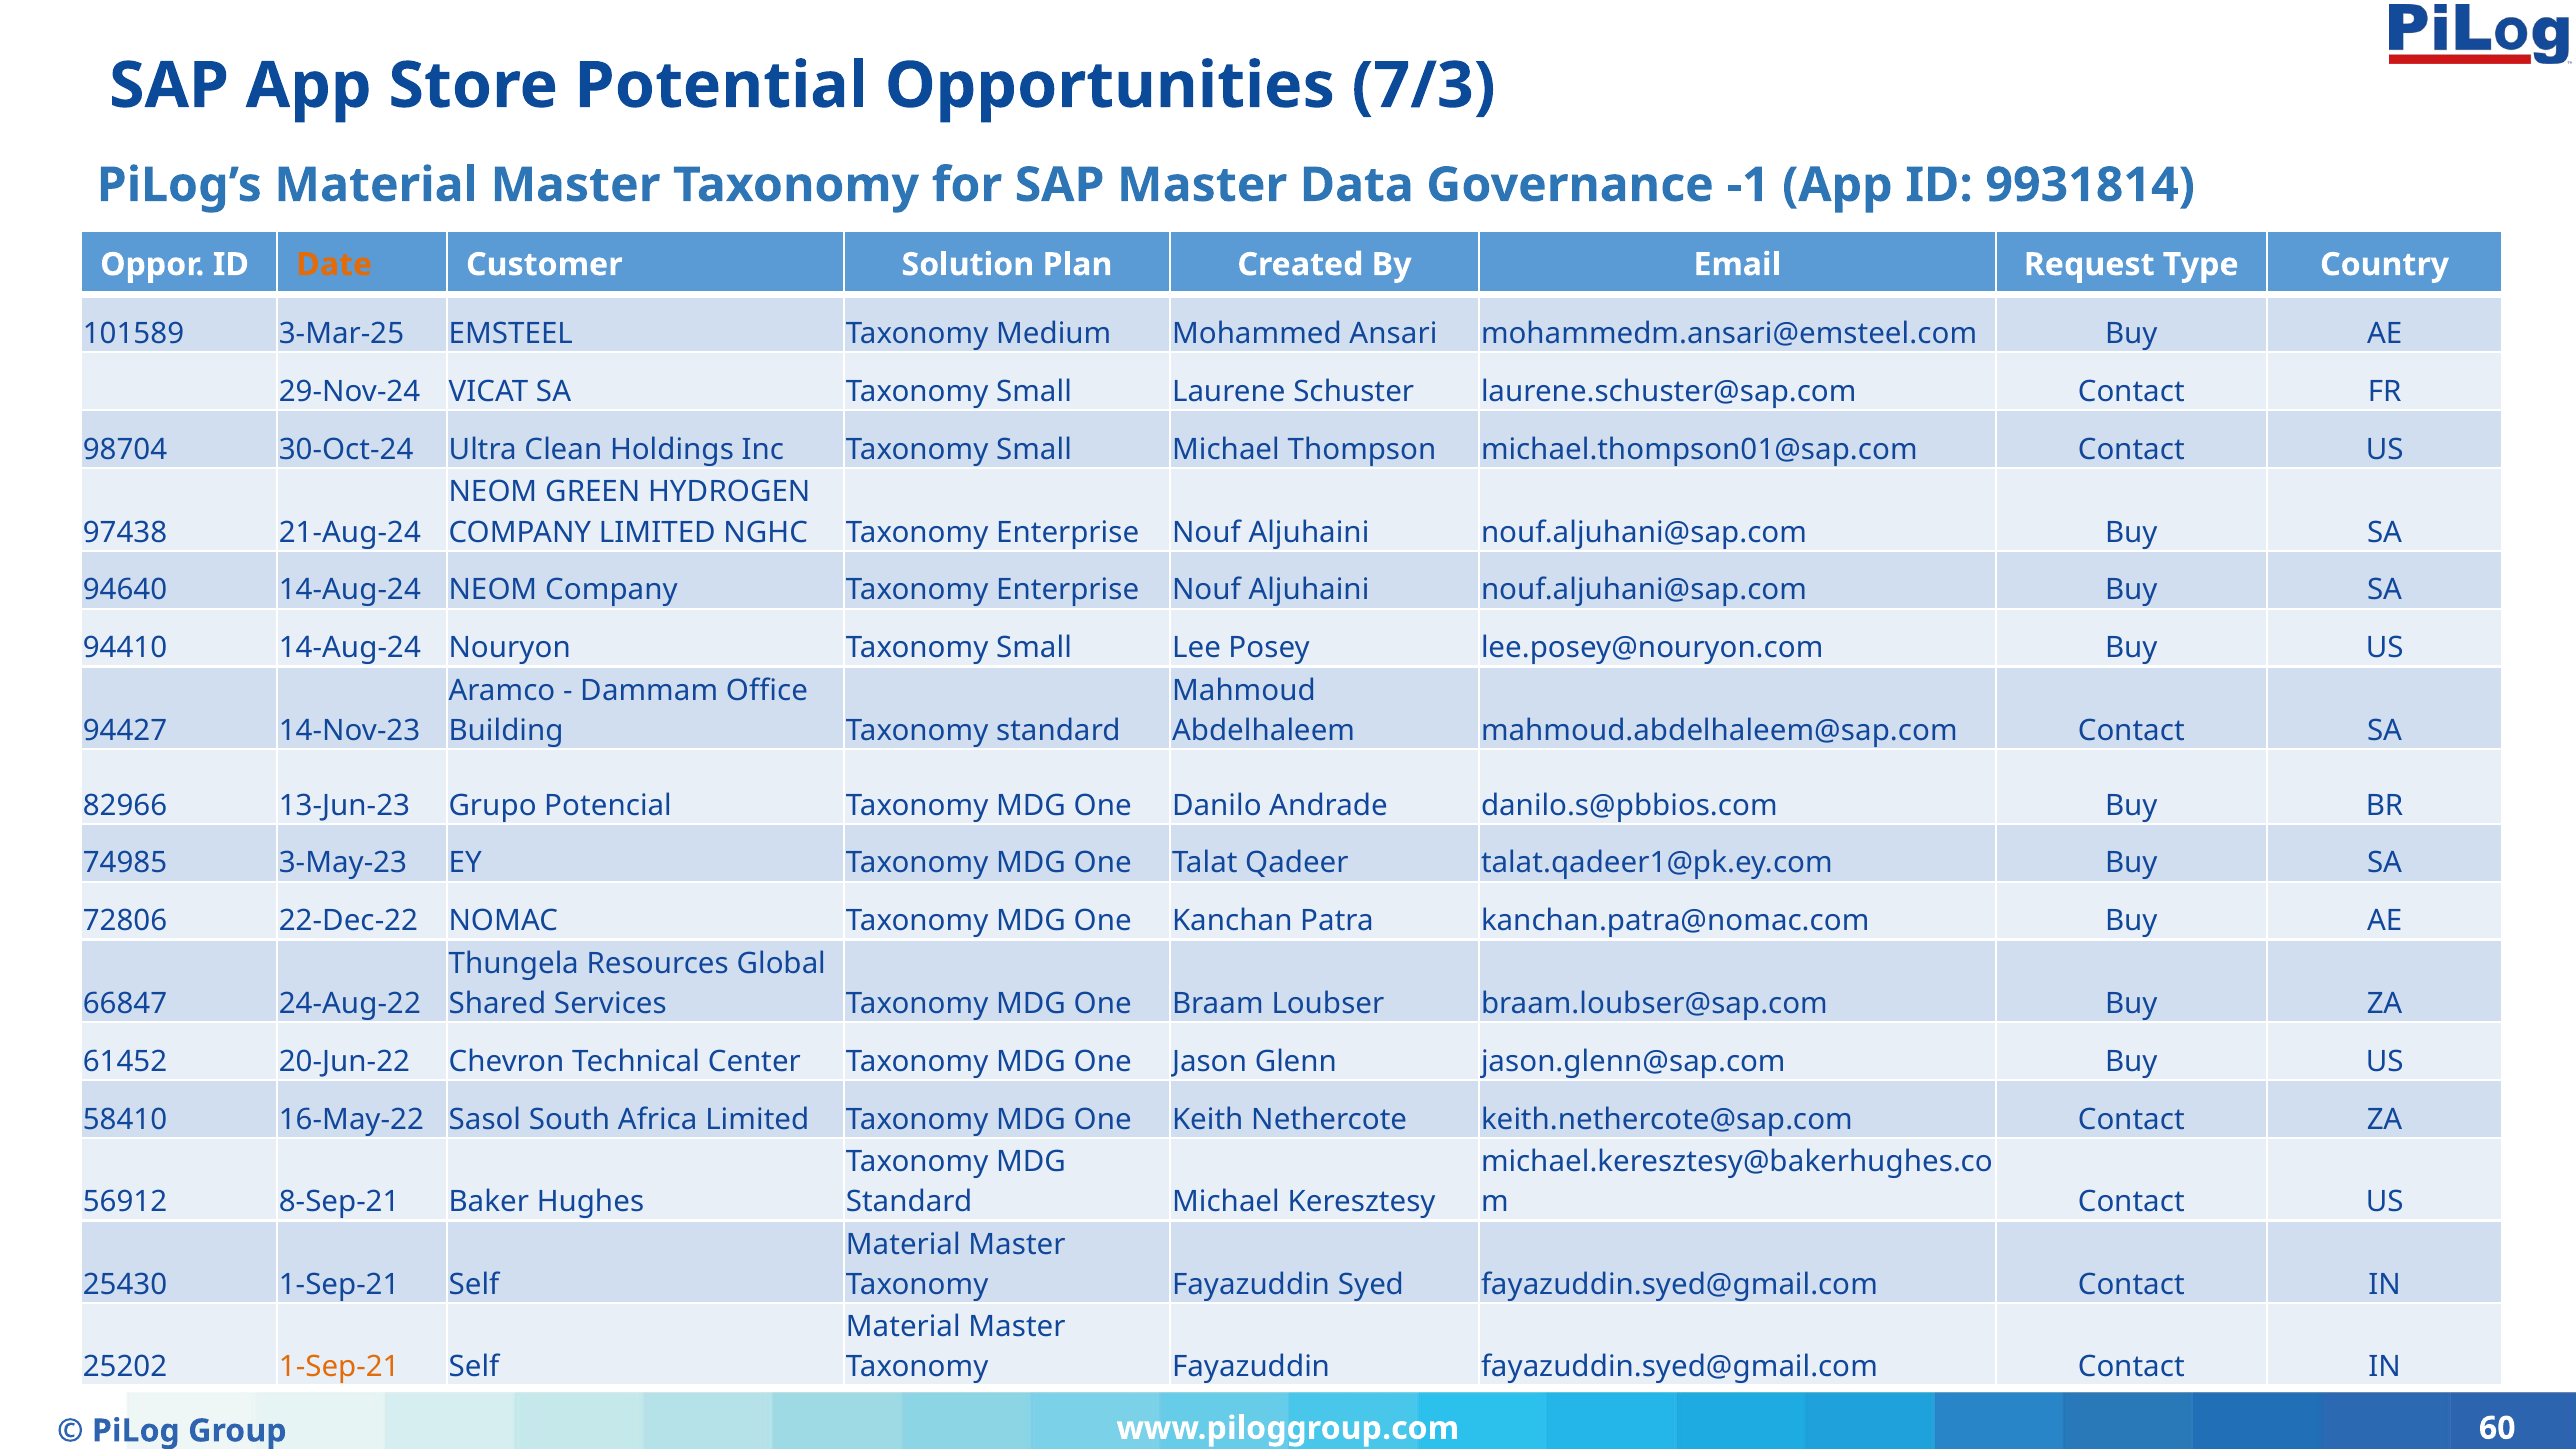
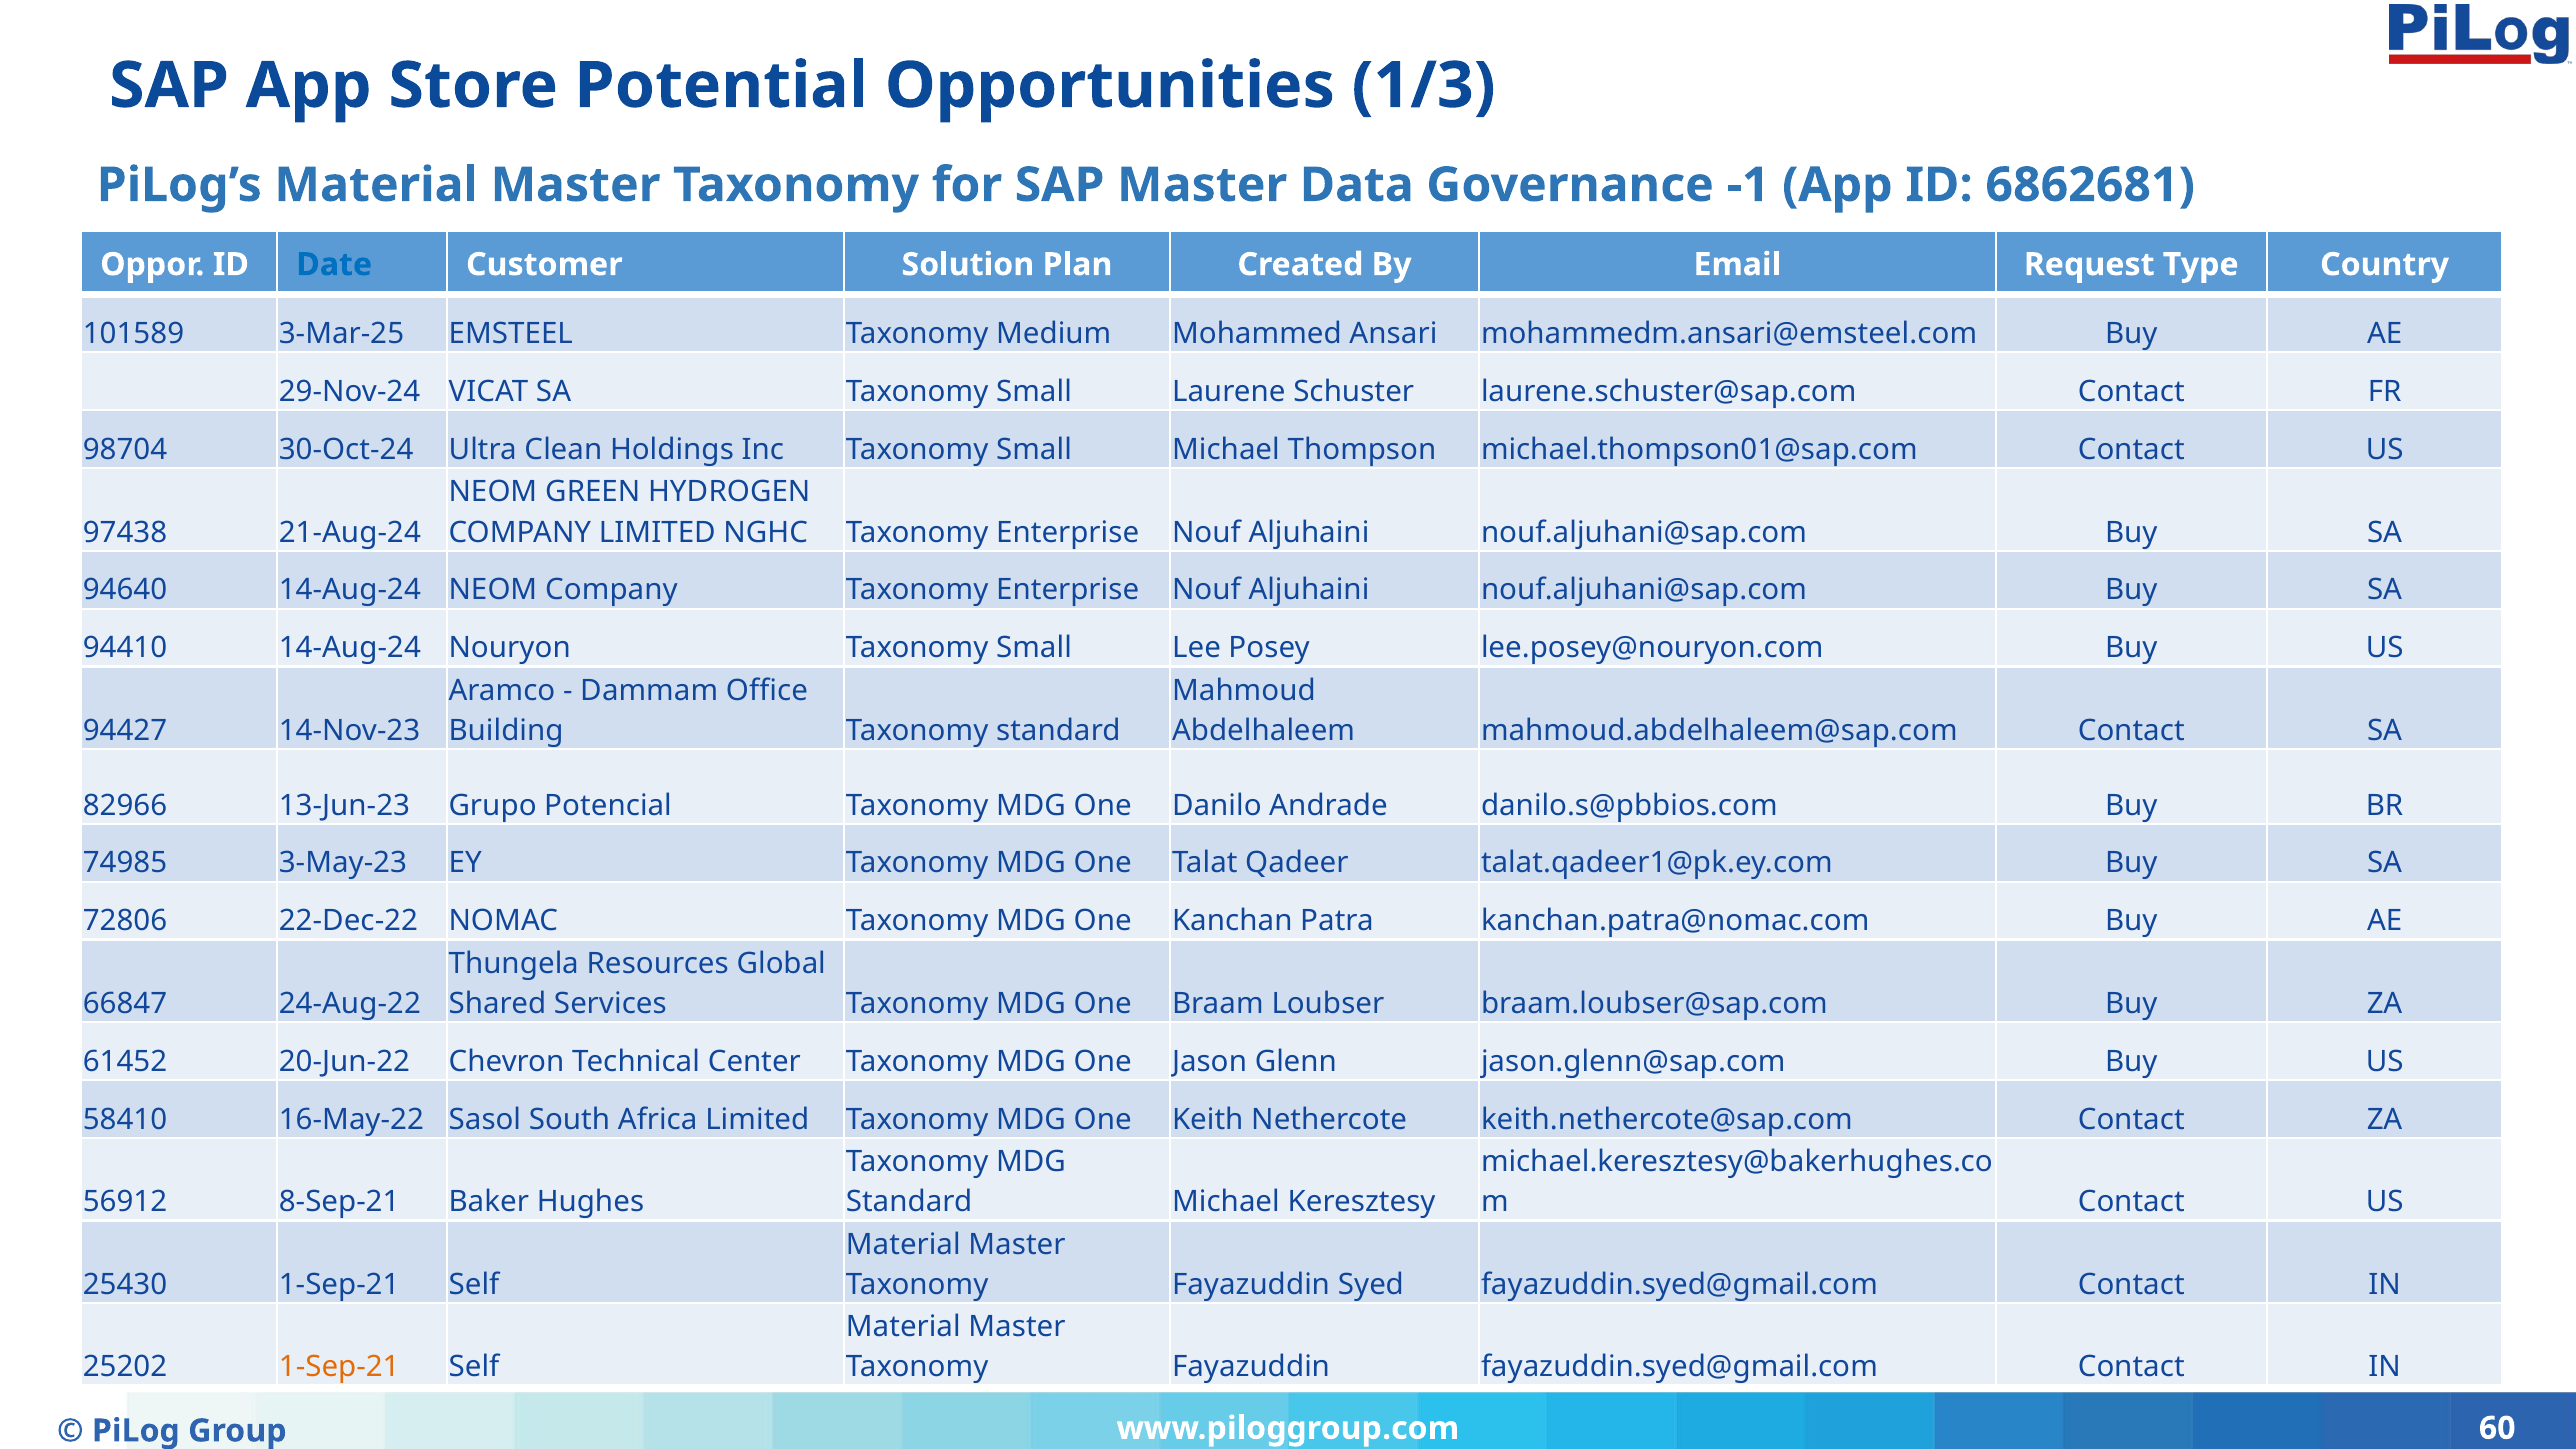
7/3: 7/3 -> 1/3 (1424, 86)
9931814: 9931814 -> 6862681 (2090, 185)
Date colour: orange -> blue (334, 265)
